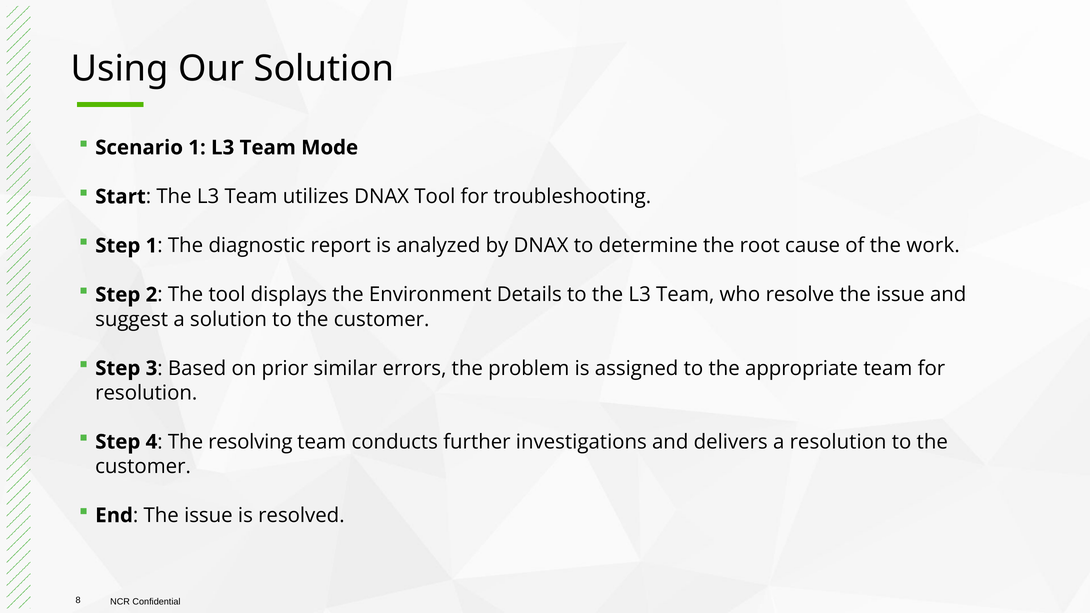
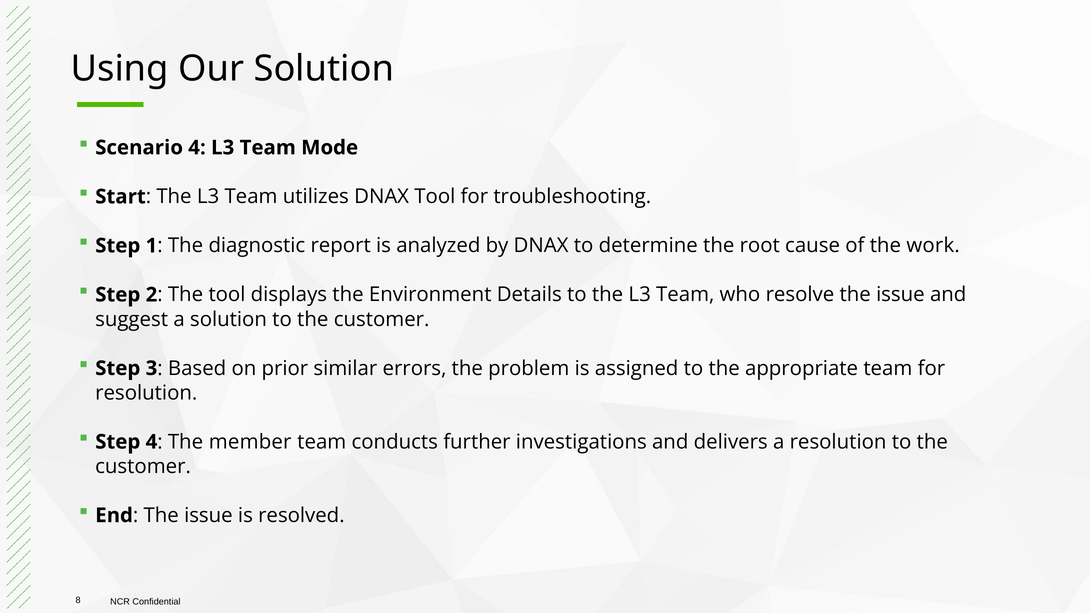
Scenario 1: 1 -> 4 (197, 148)
resolving: resolving -> member (250, 442)
